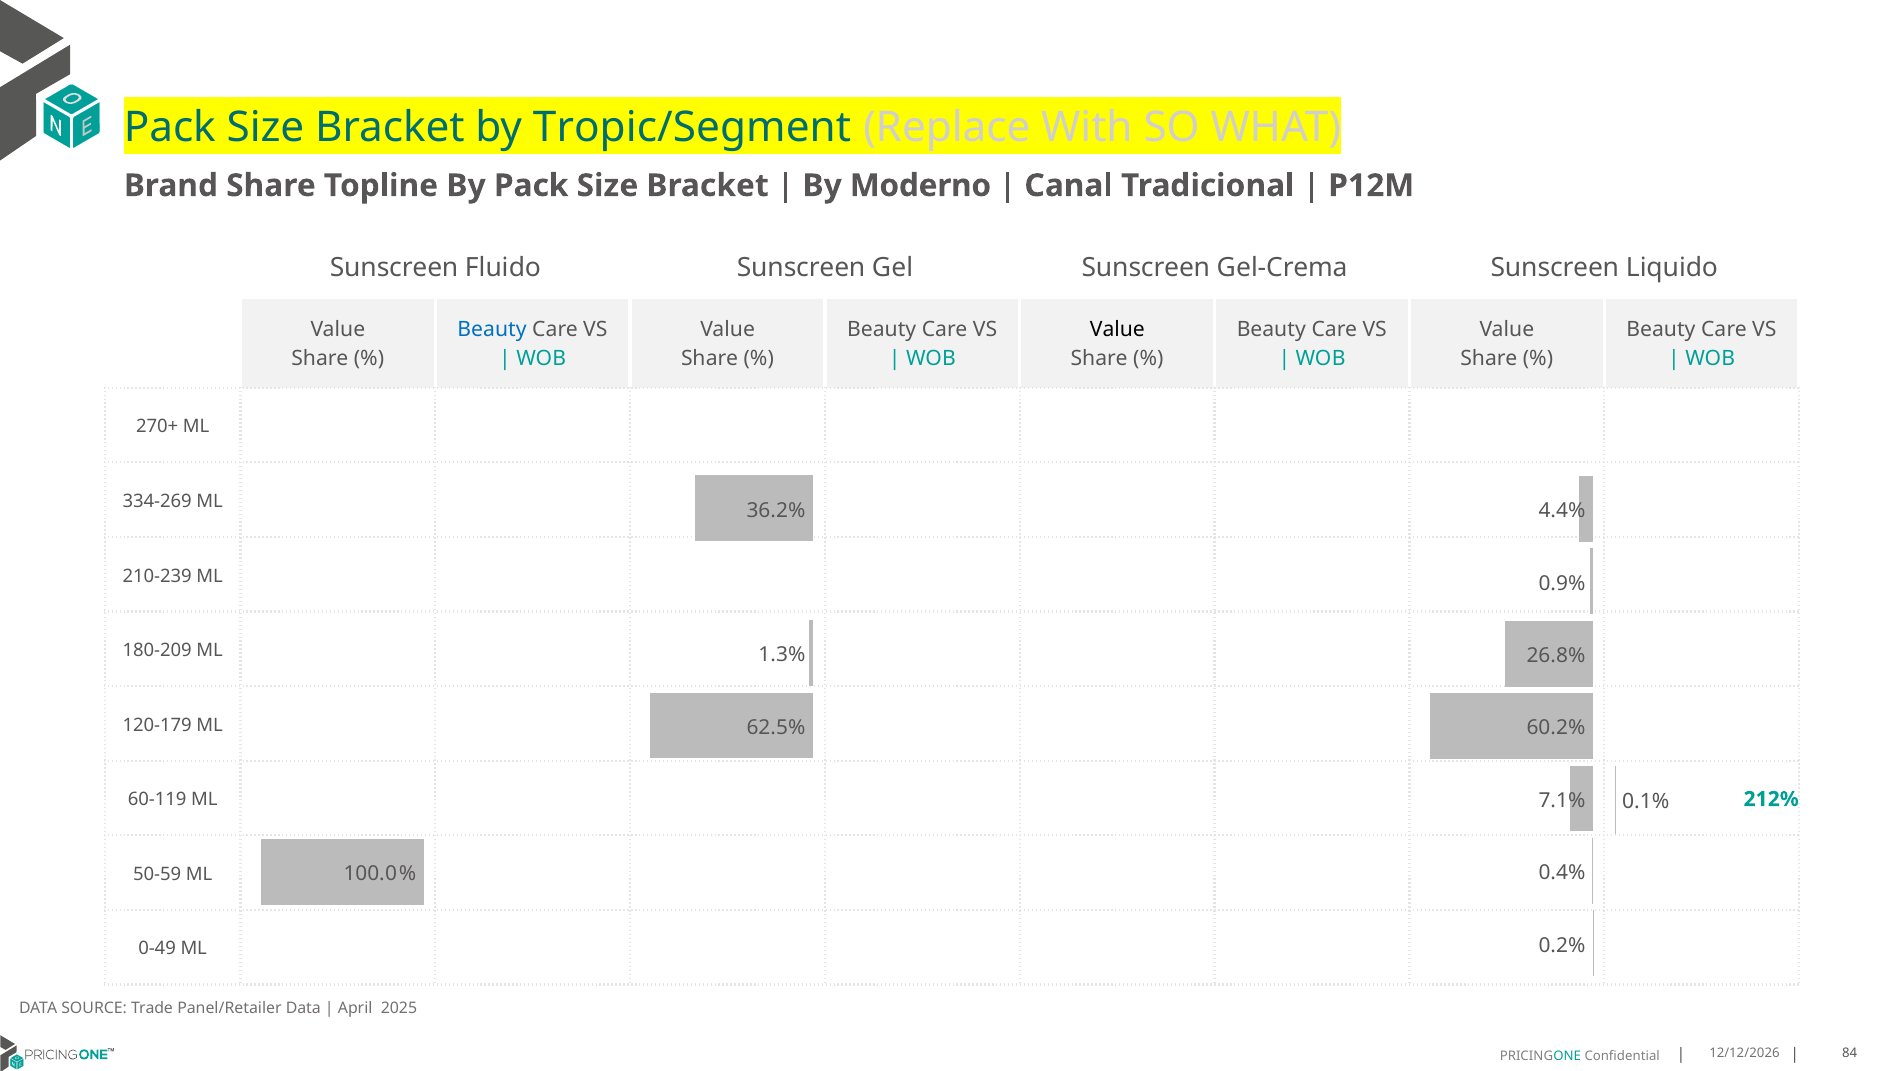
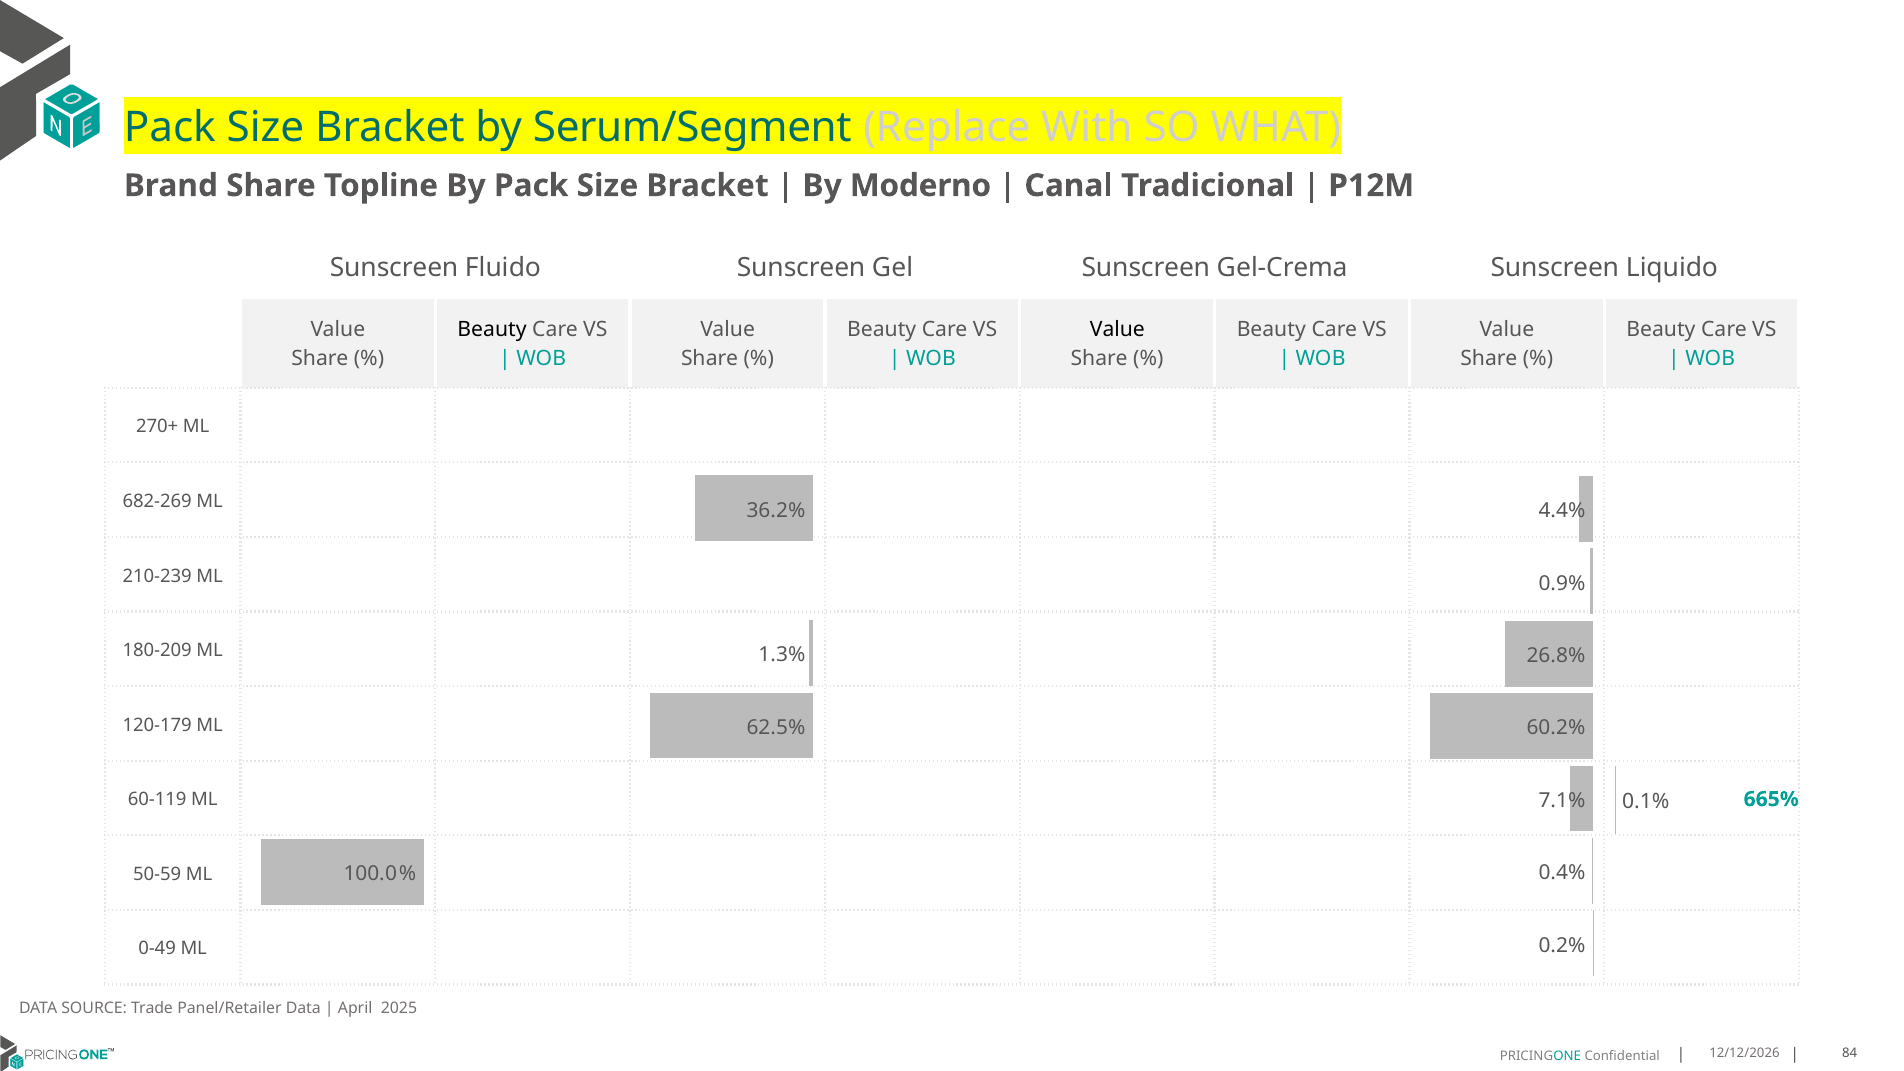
Tropic/Segment: Tropic/Segment -> Serum/Segment (692, 128)
Beauty colour: blue -> black (492, 329)
334-269: 334-269 -> 682-269 (157, 501)
212%: 212% -> 665% (1771, 799)
